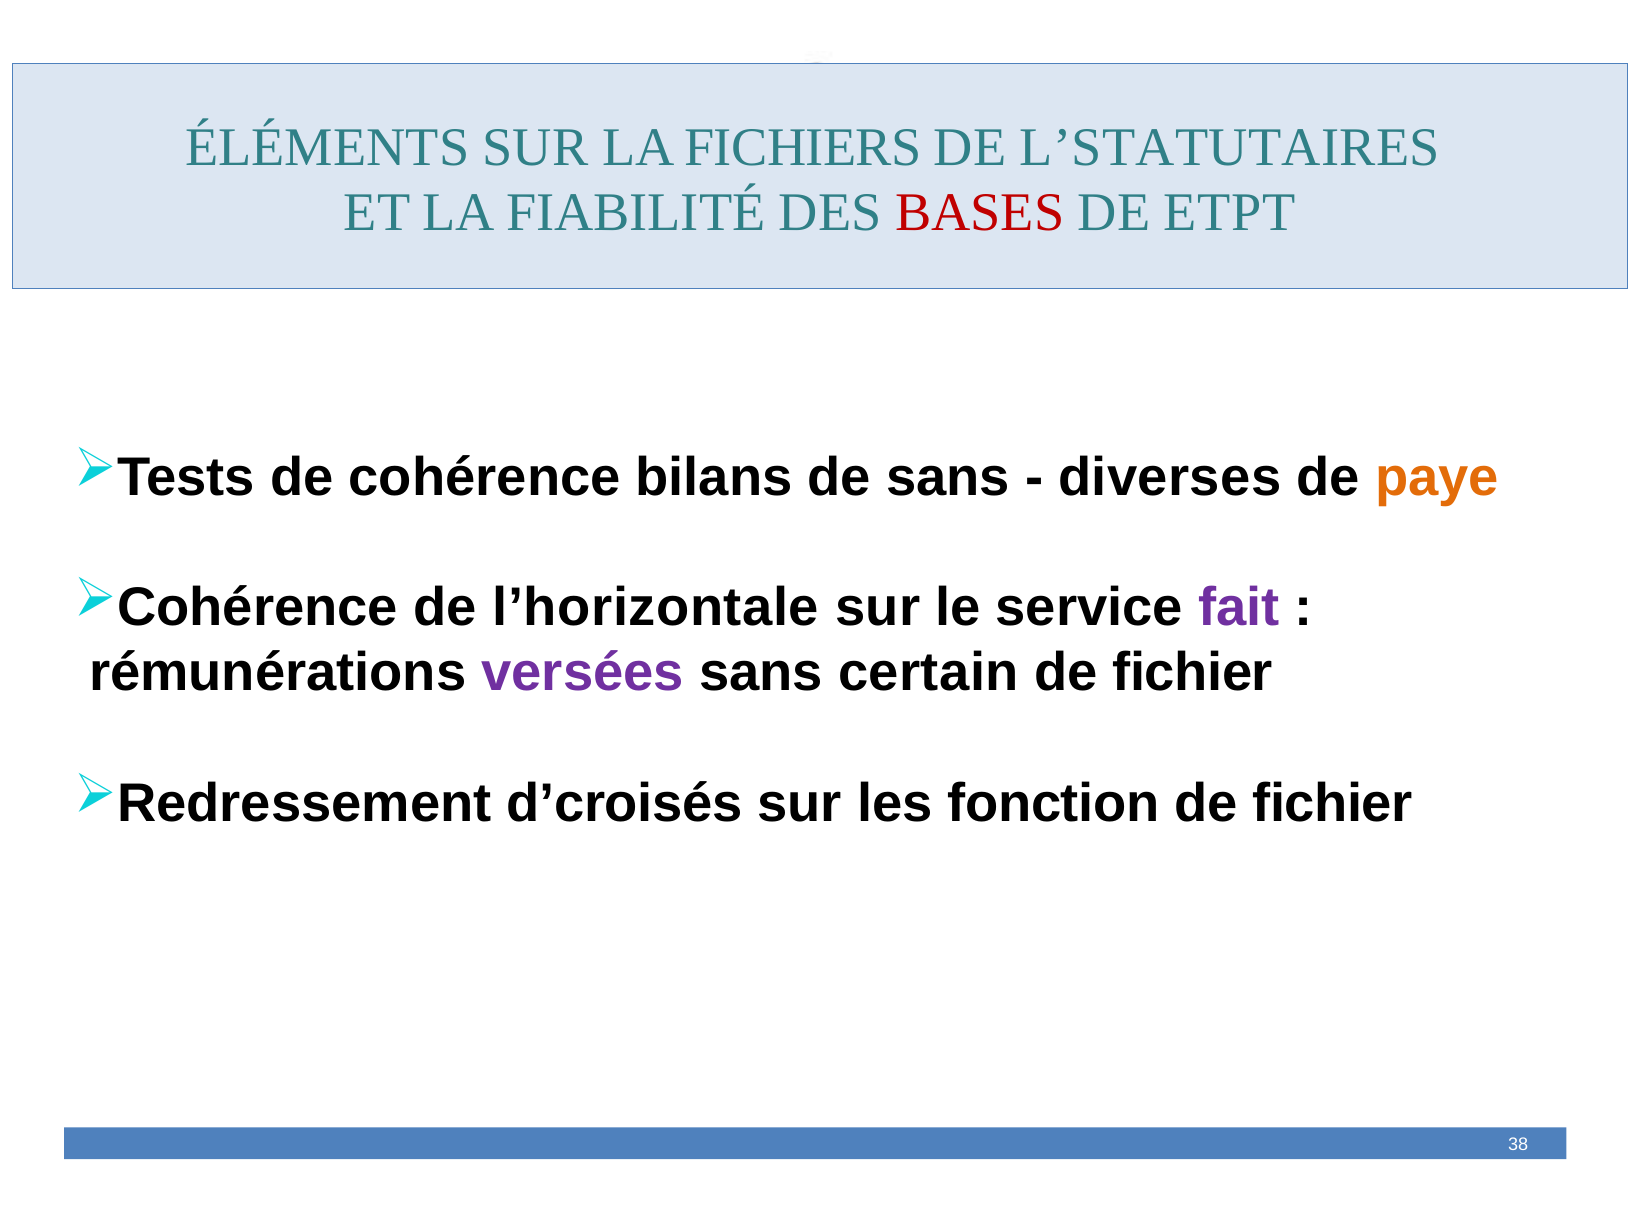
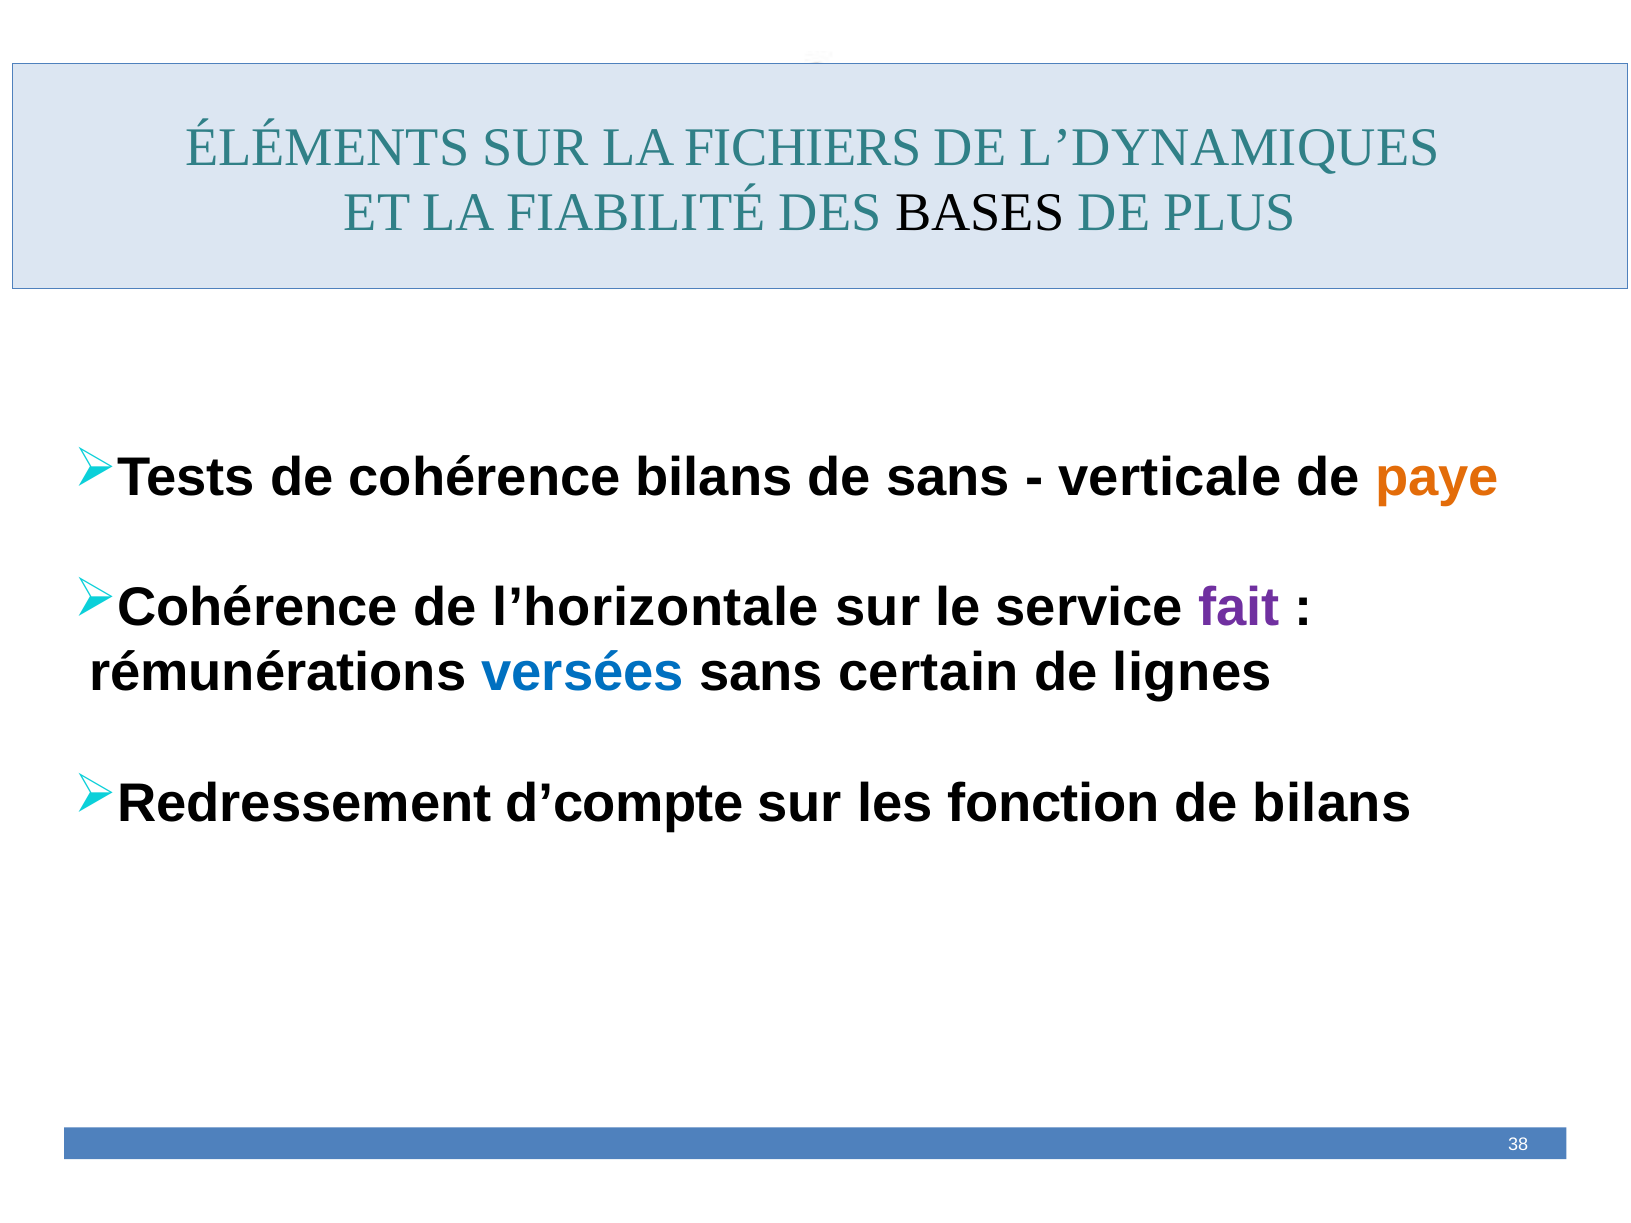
L’STATUTAIRES: L’STATUTAIRES -> L’DYNAMIQUES (1230, 147)
BASES colour: red -> black (980, 212)
ETPT: ETPT -> PLUS (1230, 212)
diverses: diverses -> verticale (1170, 477)
versées colour: purple -> blue (583, 673)
fichier: fichier -> lignes (1192, 673)
d’croisés: d’croisés -> d’compte (625, 804)
fichier: fichier -> bilans (1332, 804)
